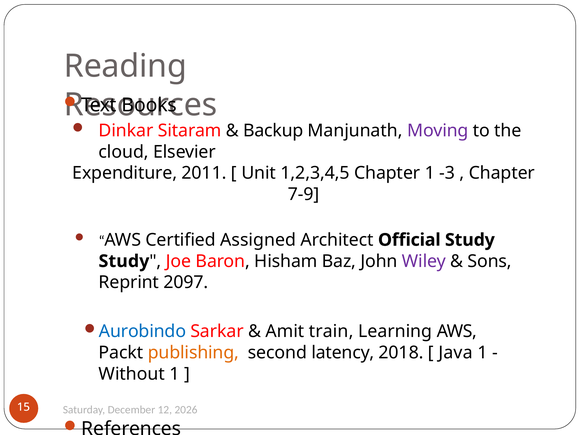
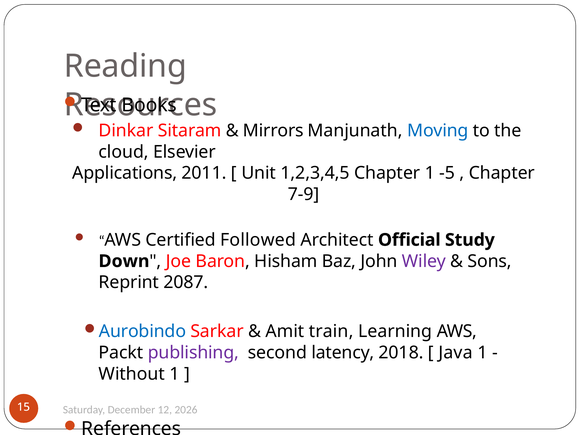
Backup: Backup -> Mirrors (273, 131)
Moving colour: purple -> blue (438, 131)
Expenditure: Expenditure -> Applications (125, 173)
-3: -3 -> -5 (447, 173)
Assigned: Assigned -> Followed (258, 240)
Study: Study -> Down (124, 261)
2097: 2097 -> 2087 (186, 282)
publishing colour: orange -> purple (193, 353)
